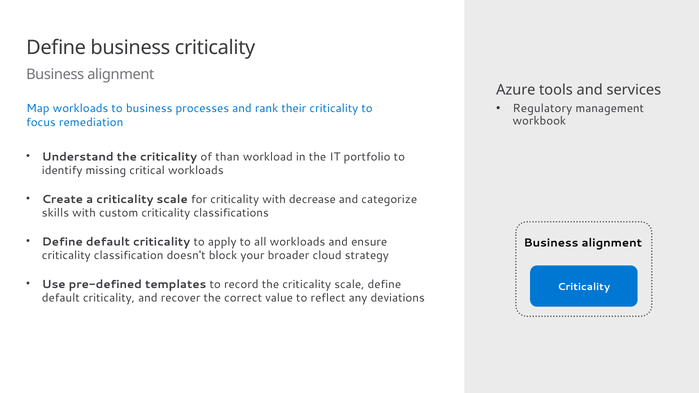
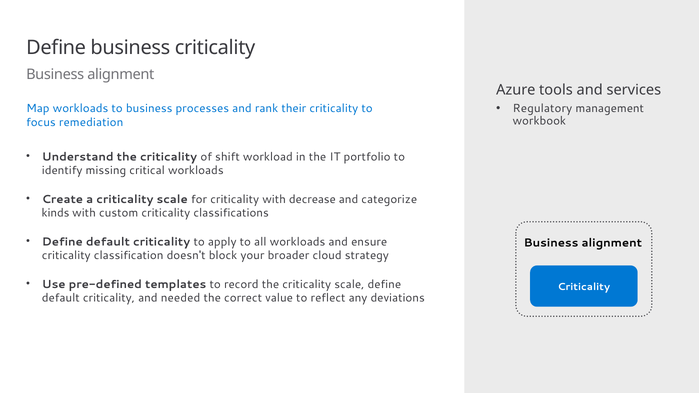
than: than -> shift (227, 157)
skills: skills -> kinds (56, 213)
recover: recover -> needed (181, 298)
